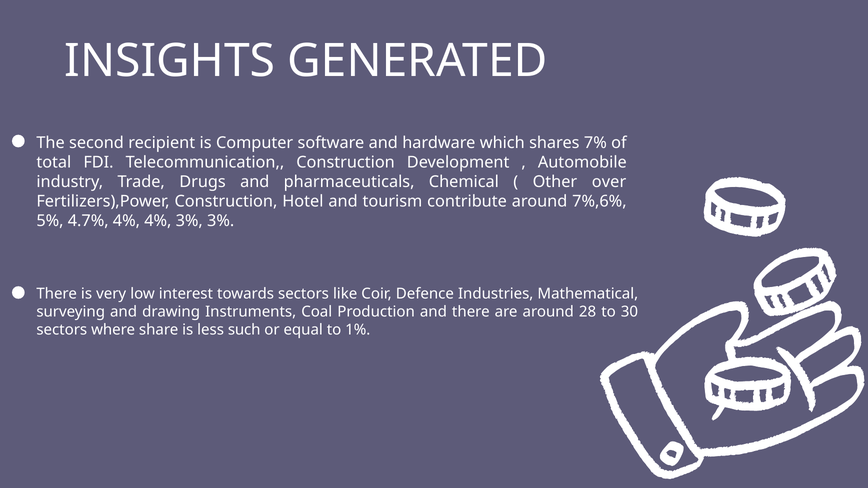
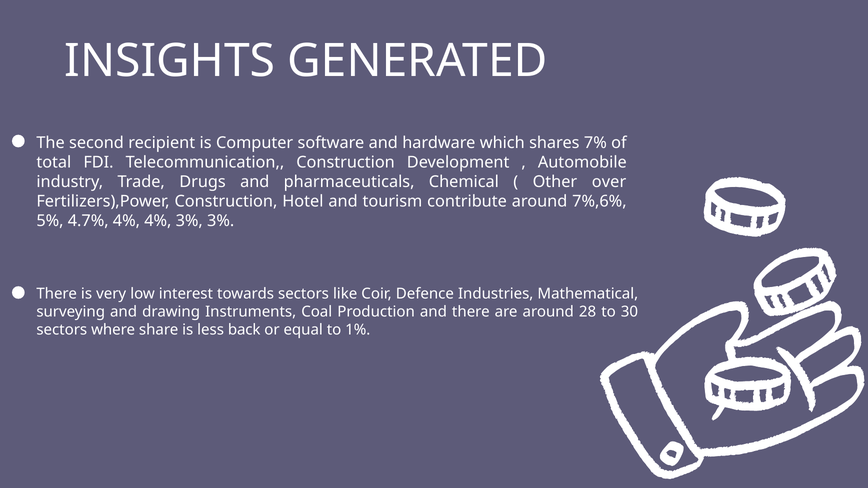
such: such -> back (244, 330)
